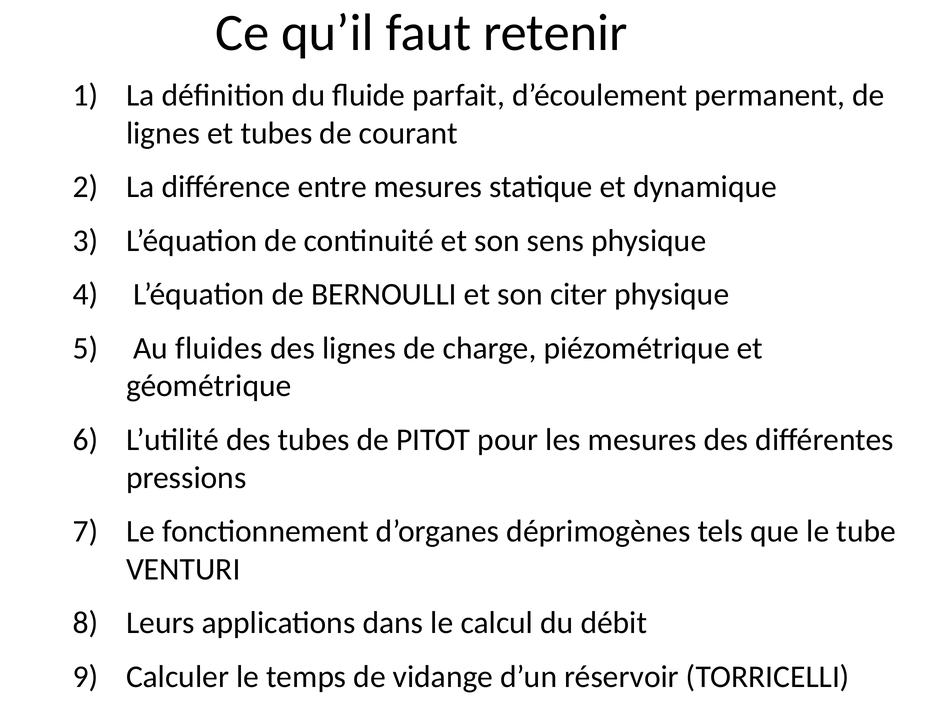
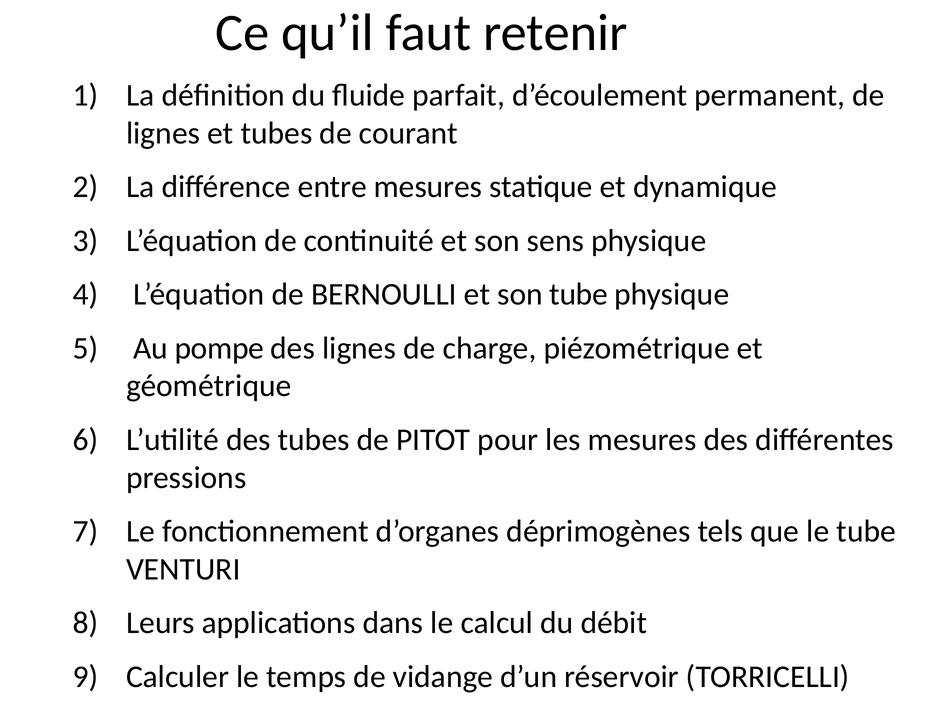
son citer: citer -> tube (579, 294)
fluides: fluides -> pompe (219, 348)
